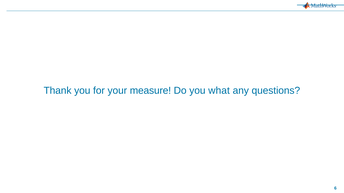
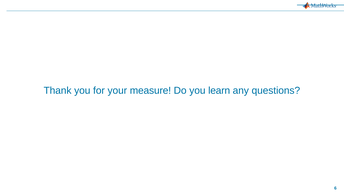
what: what -> learn (219, 91)
